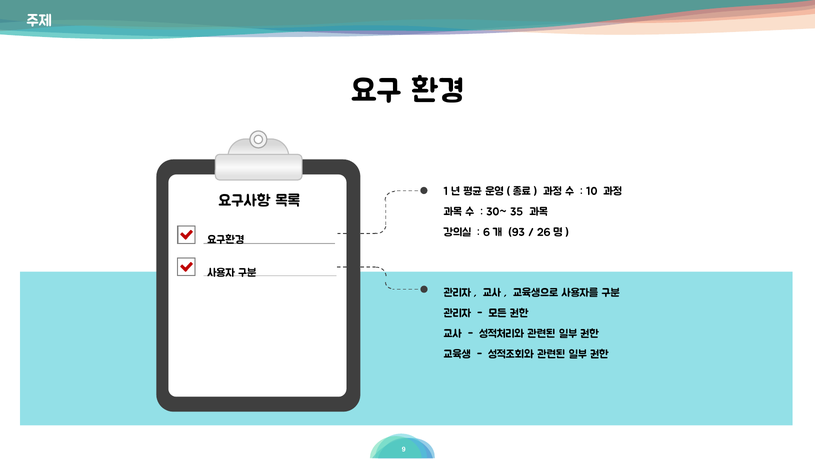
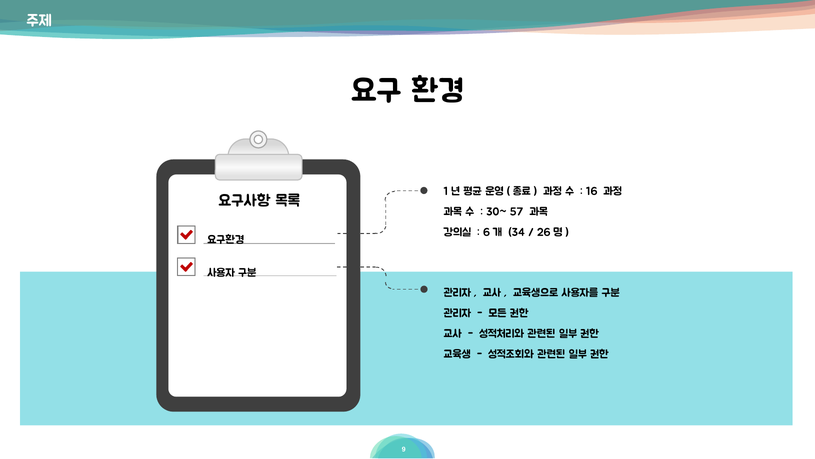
10: 10 -> 16 (592, 191)
35: 35 -> 57 (517, 212)
93: 93 -> 34 (517, 232)
